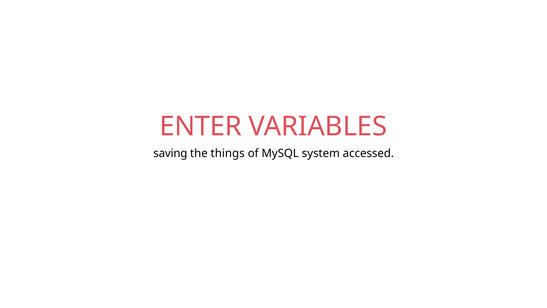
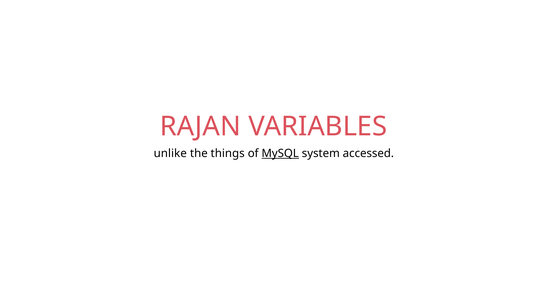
ENTER: ENTER -> RAJAN (200, 126)
saving: saving -> unlike (170, 153)
MySQL underline: none -> present (280, 153)
